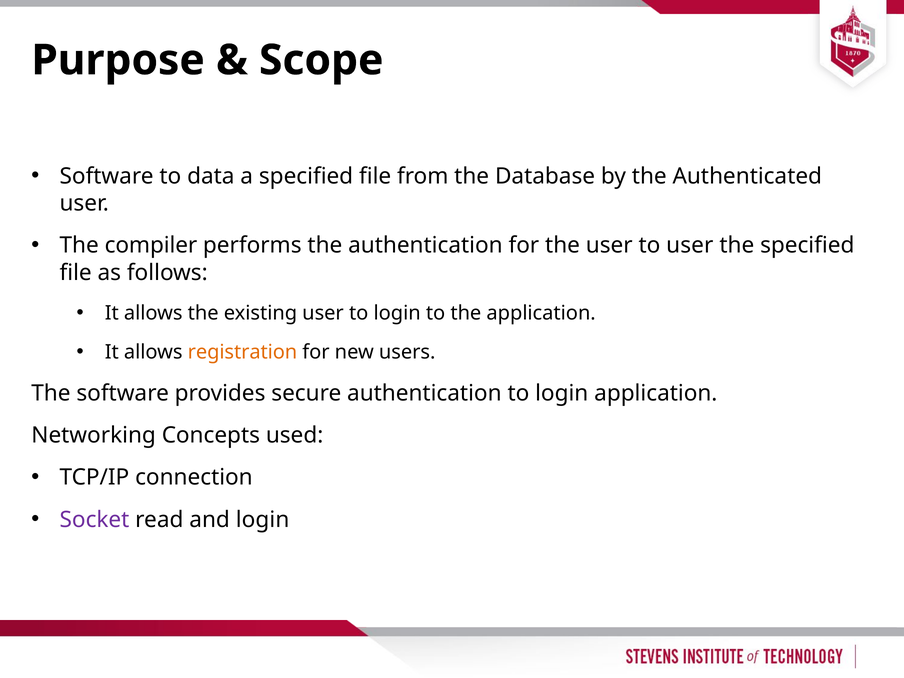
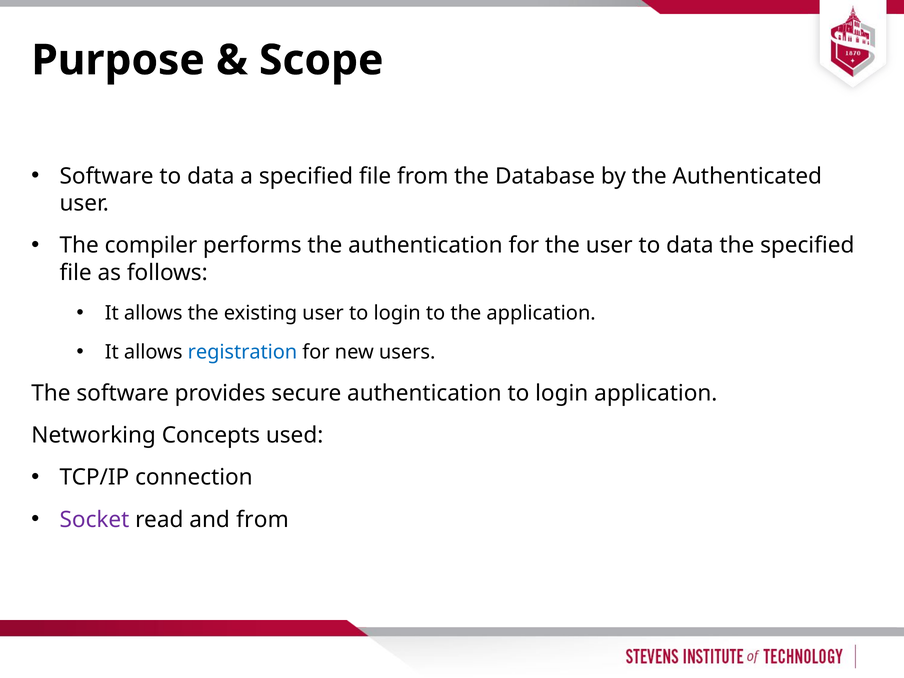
user to user: user -> data (690, 246)
registration colour: orange -> blue (242, 352)
and login: login -> from (263, 520)
